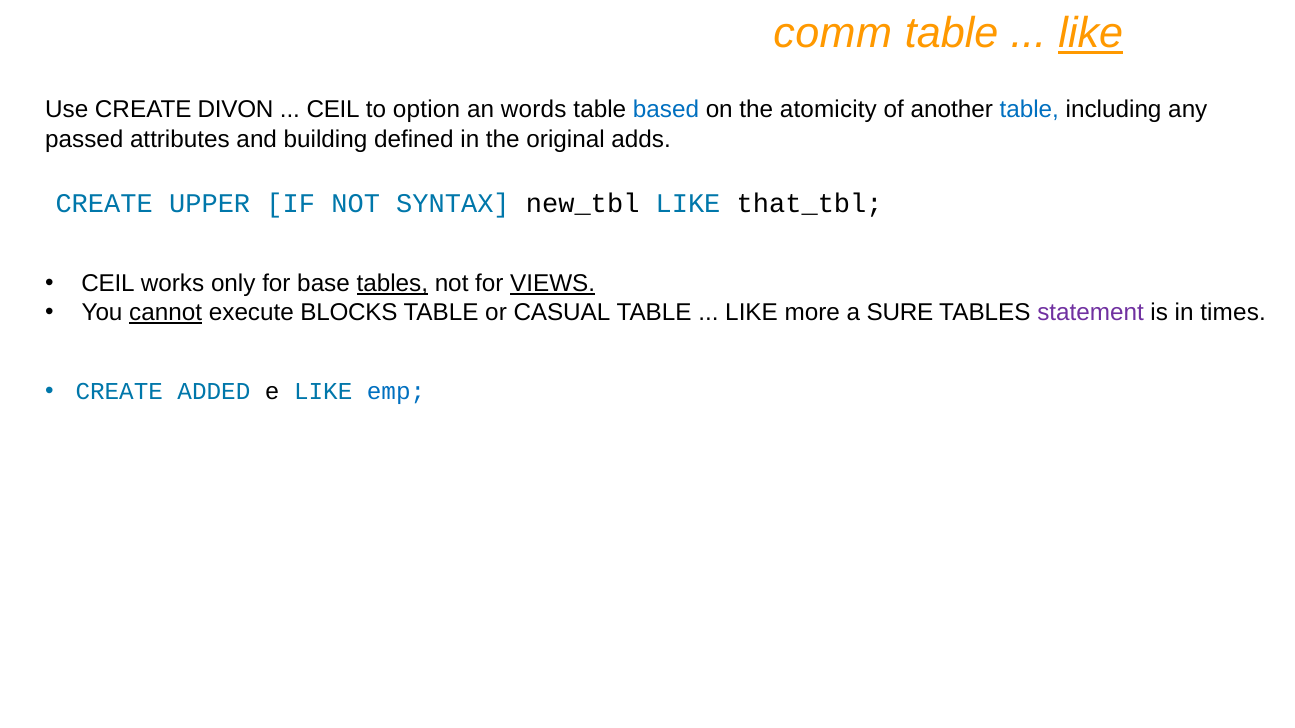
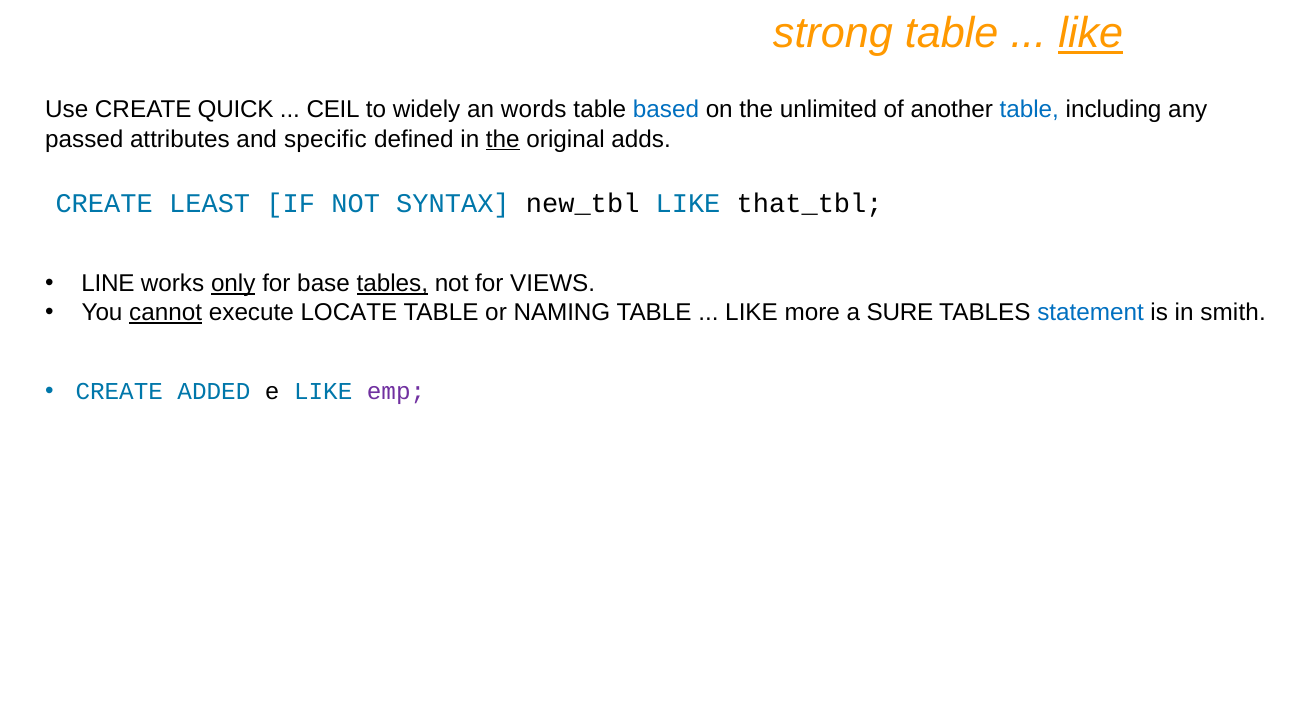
comm: comm -> strong (833, 34)
DIVON: DIVON -> QUICK (236, 110)
option: option -> widely (427, 110)
atomicity: atomicity -> unlimited (828, 110)
building: building -> specific (325, 139)
the underline: none -> present (503, 139)
UPPER: UPPER -> LEAST (210, 204)
CEIL: CEIL -> LINE (108, 284)
only underline: none -> present (233, 284)
VIEWS underline: present -> none (553, 284)
BLOCKS: BLOCKS -> LOCATE (349, 313)
CASUAL: CASUAL -> NAMING (562, 313)
statement colour: purple -> blue (1091, 313)
times: times -> smith (1233, 313)
emp colour: blue -> purple (396, 392)
